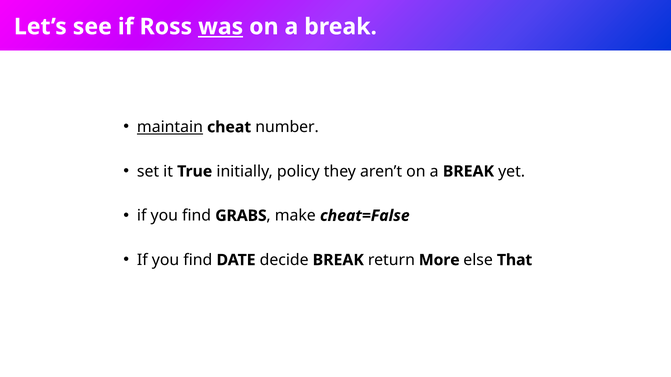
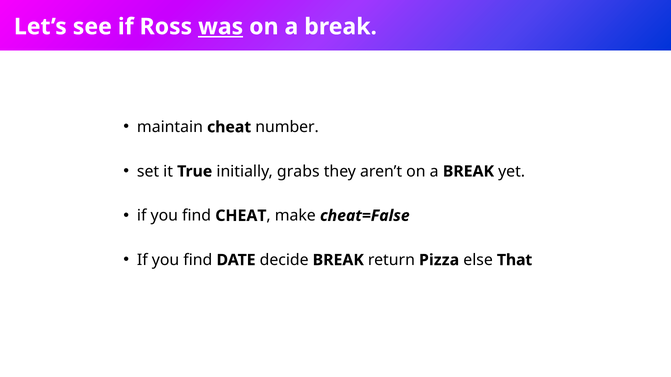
maintain underline: present -> none (170, 127)
policy: policy -> grabs (298, 172)
find GRABS: GRABS -> CHEAT (241, 216)
More: More -> Pizza (439, 260)
